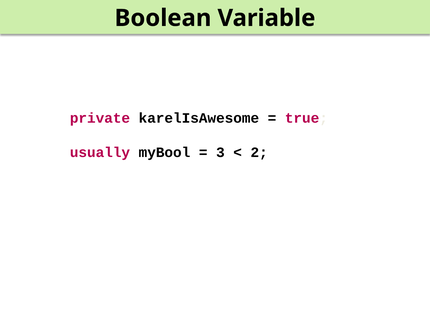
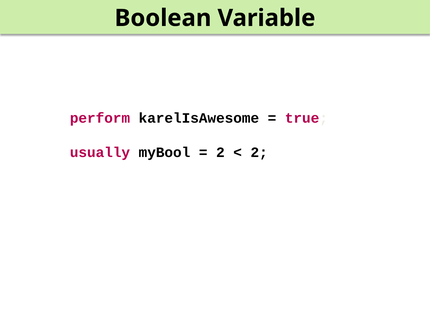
private: private -> perform (100, 118)
3: 3 -> 2 (220, 153)
